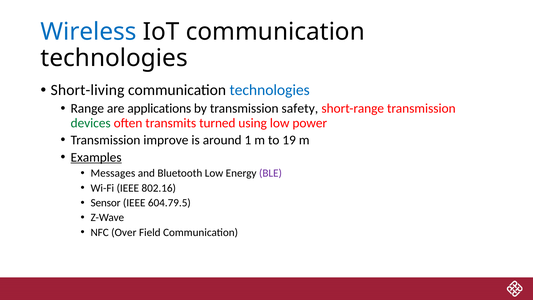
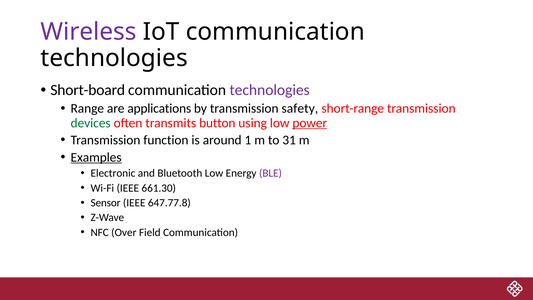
Wireless colour: blue -> purple (89, 32)
Short-living: Short-living -> Short-board (88, 90)
technologies colour: blue -> purple (270, 90)
turned: turned -> button (217, 123)
power underline: none -> present (310, 123)
improve: improve -> function (166, 140)
19: 19 -> 31 (289, 140)
Messages: Messages -> Electronic (113, 173)
802.16: 802.16 -> 661.30 (159, 188)
604.79.5: 604.79.5 -> 647.77.8 (169, 203)
